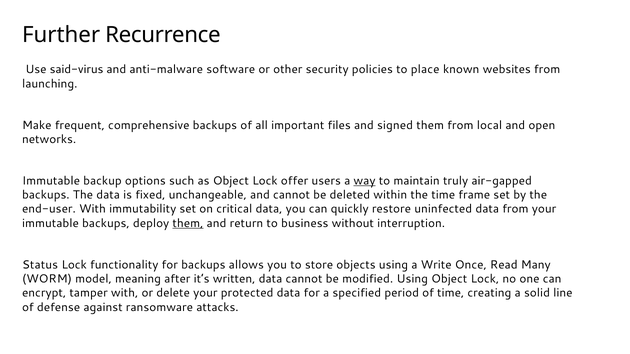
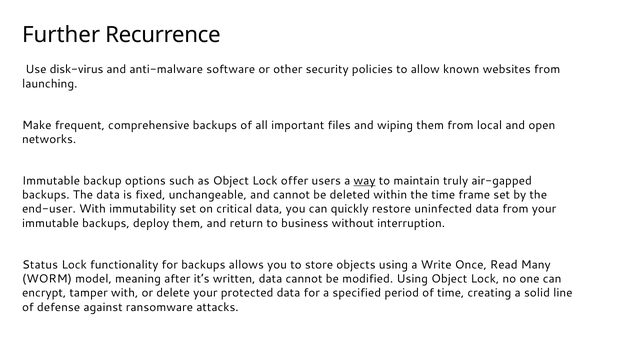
said-virus: said-virus -> disk-virus (77, 70)
place: place -> allow (425, 70)
signed: signed -> wiping (395, 125)
them underline: present -> none (188, 223)
